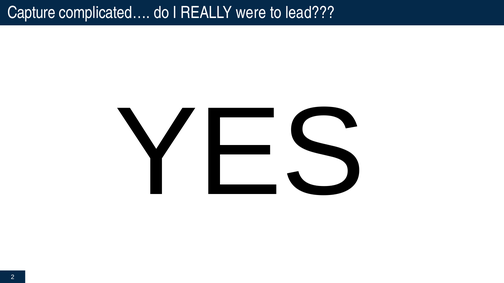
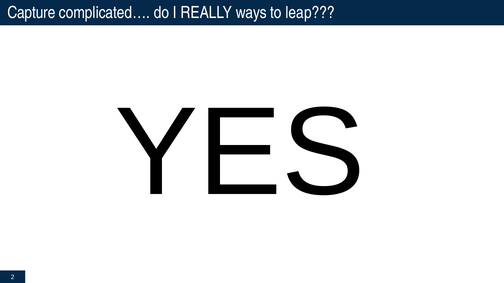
were: were -> ways (251, 13)
lead: lead -> leap (310, 13)
